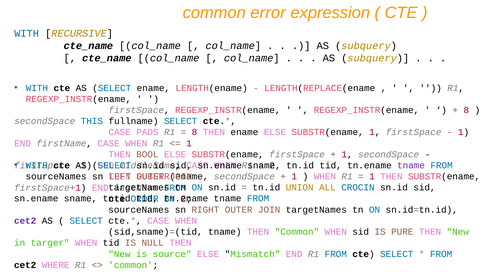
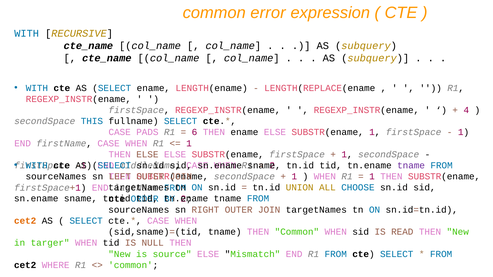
8: 8 -> 4 (466, 110)
8: 8 -> 6 (195, 132)
THEN BOOL: BOOL -> ELSE (147, 155)
CROCIN: CROCIN -> CHOOSE (358, 188)
cet2 colour: purple -> orange (25, 221)
PURE: PURE -> READ (402, 232)
